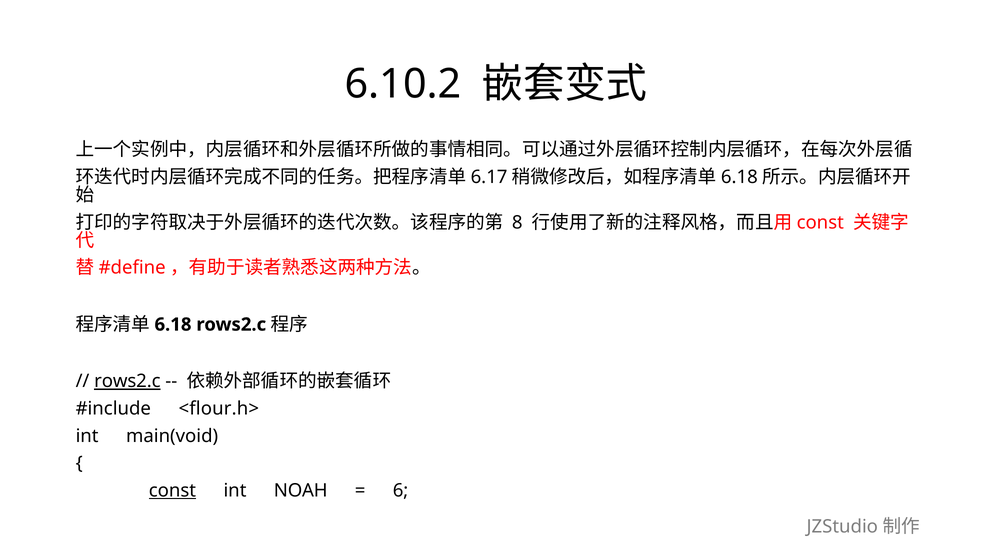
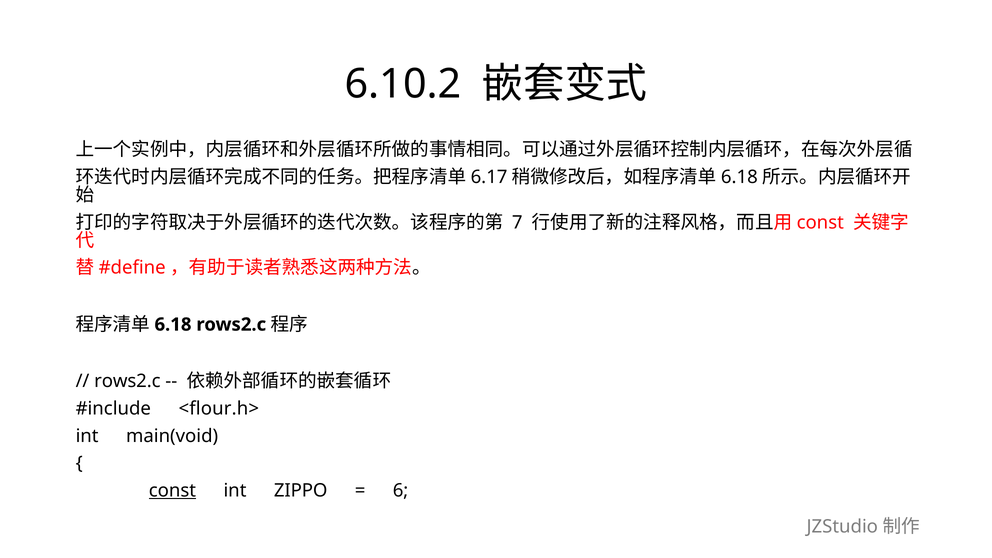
8: 8 -> 7 (517, 222)
rows2.c underline: present -> none (127, 381)
NOAH: NOAH -> ZIPPO (301, 491)
